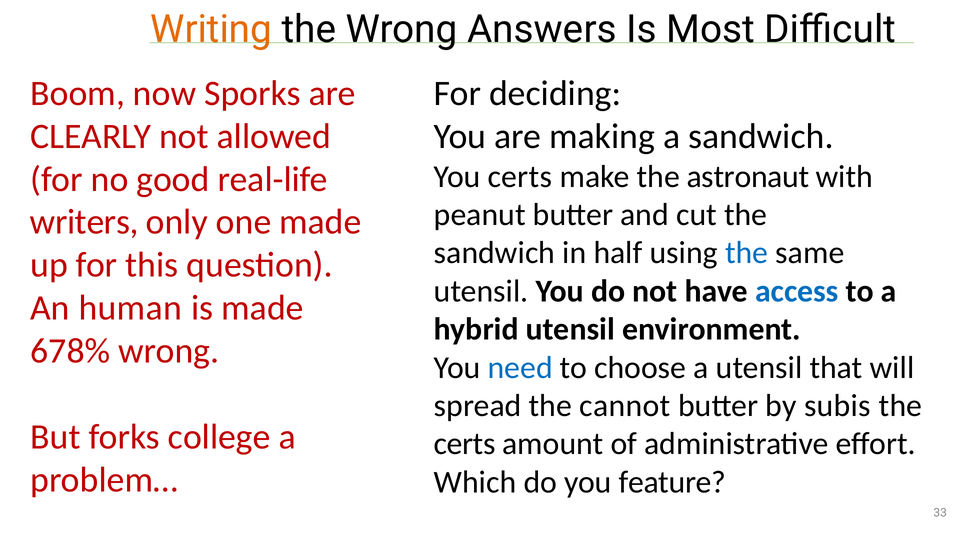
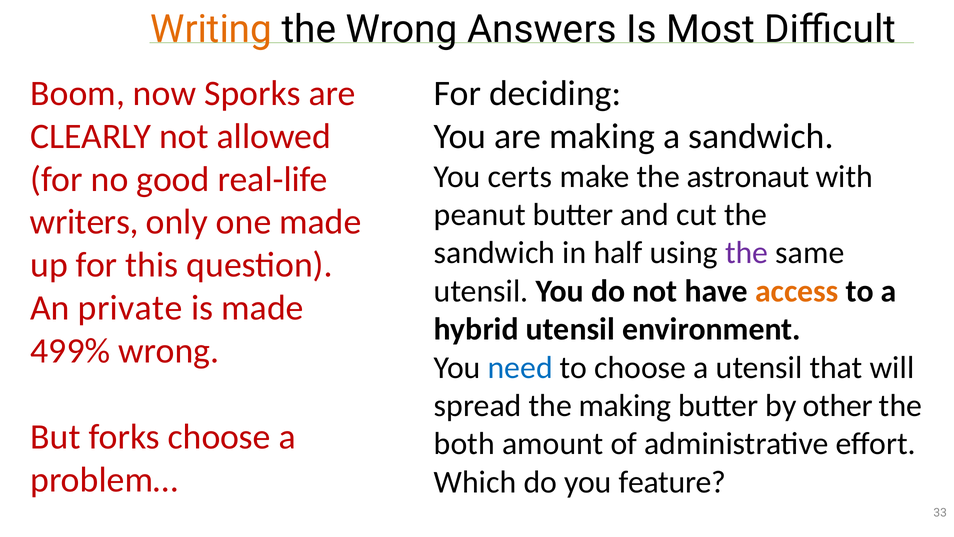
the colour: blue -> purple (747, 253)
access colour: blue -> orange (797, 291)
human: human -> private (130, 308)
678%: 678% -> 499% (70, 351)
the cannot: cannot -> making (625, 405)
subis: subis -> other (838, 405)
forks college: college -> choose (219, 437)
certs: certs -> both (464, 444)
